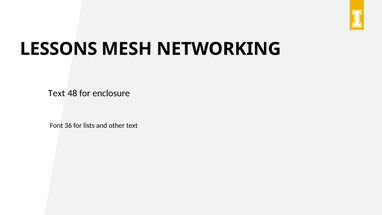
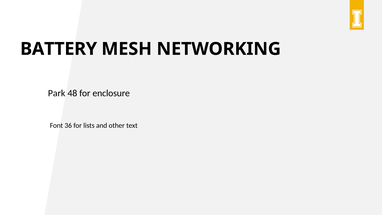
LESSONS: LESSONS -> BATTERY (59, 49)
Text: Text -> Park (57, 93)
